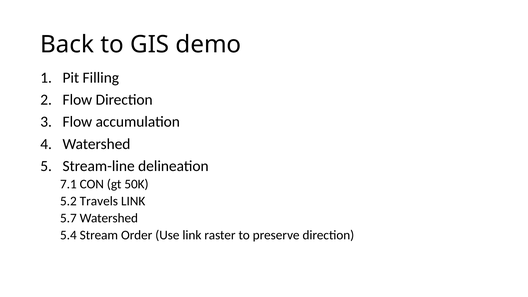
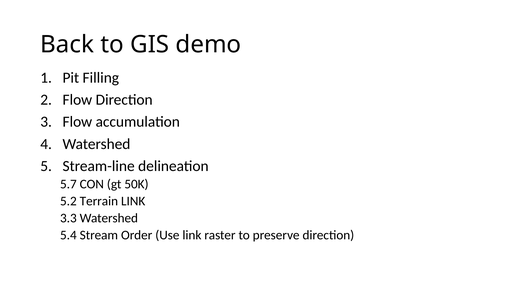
7.1: 7.1 -> 5.7 (68, 184)
Travels: Travels -> Terrain (99, 201)
5.7: 5.7 -> 3.3 (68, 218)
